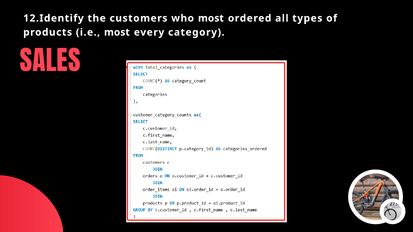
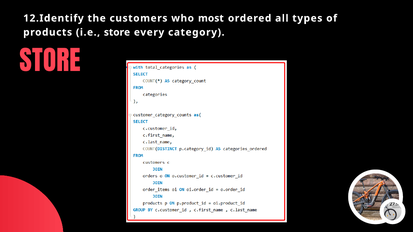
i.e most: most -> store (117, 32)
SALES: SALES -> STORE (50, 62)
